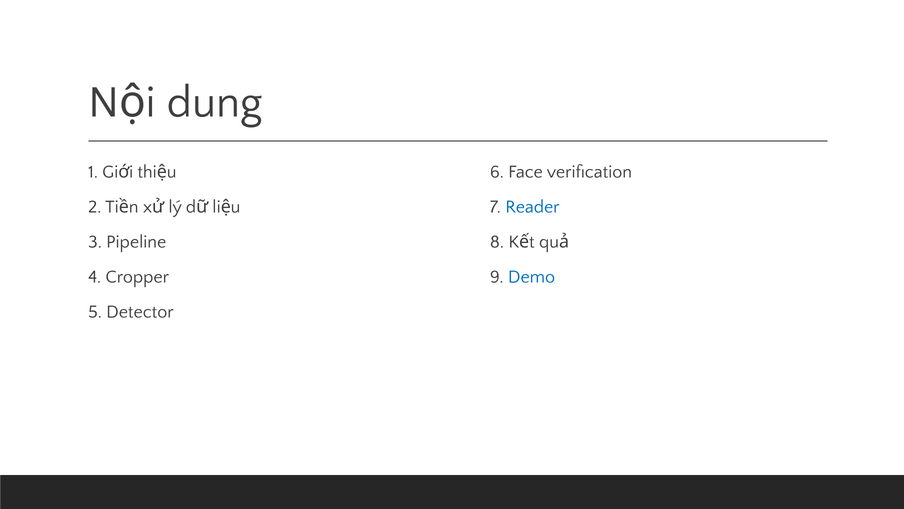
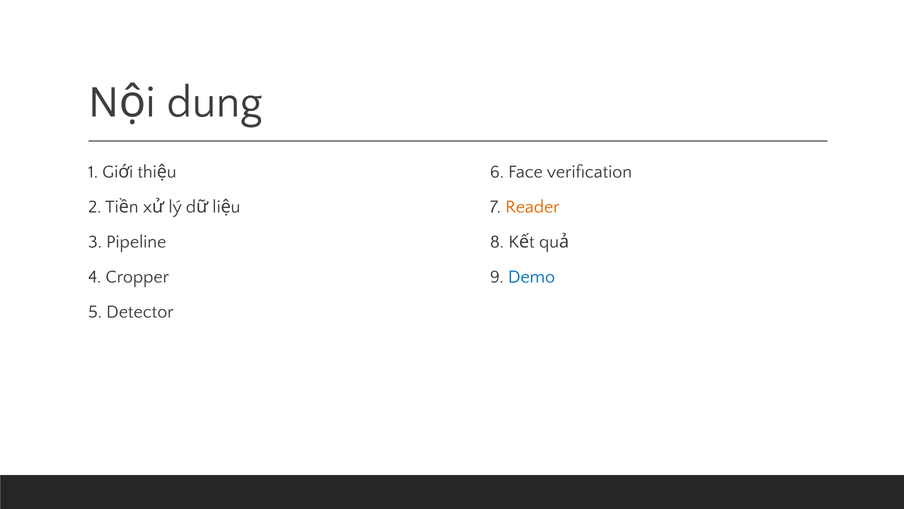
Reader colour: blue -> orange (532, 207)
